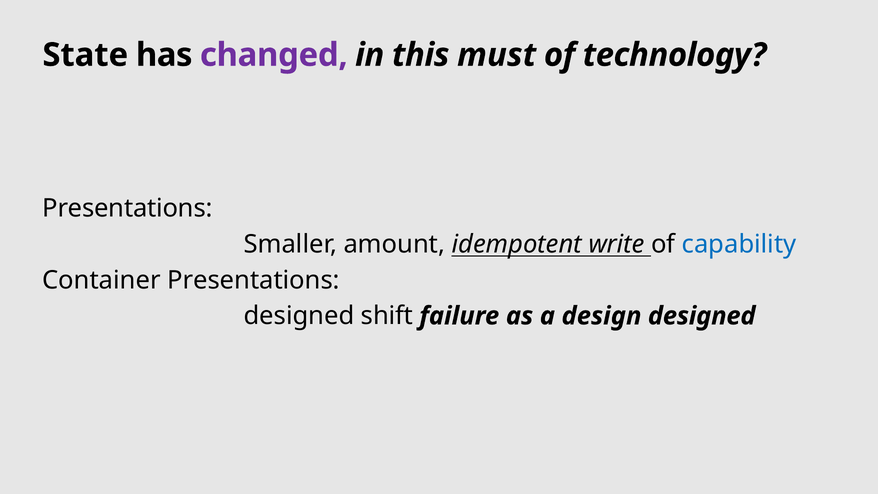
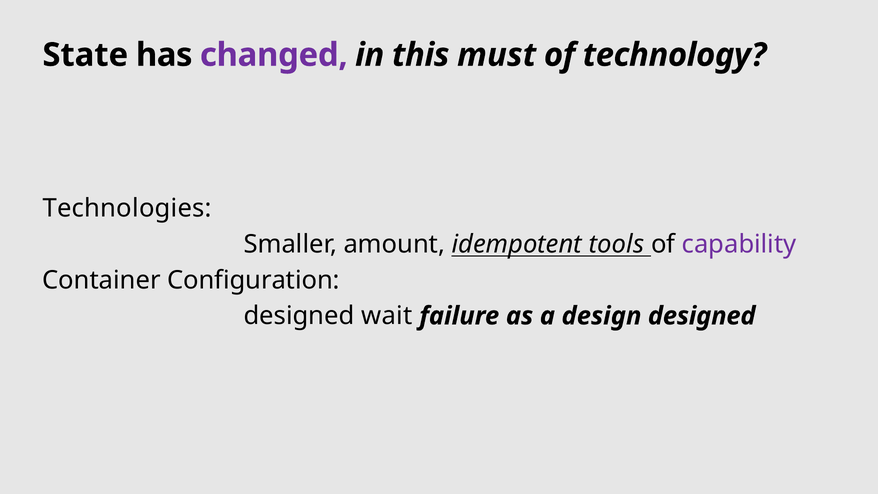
Presentations: Presentations -> Technologies (127, 208)
write: write -> tools (616, 244)
capability colour: blue -> purple (739, 244)
Container Presentations: Presentations -> Configuration (253, 280)
shift: shift -> wait (387, 316)
